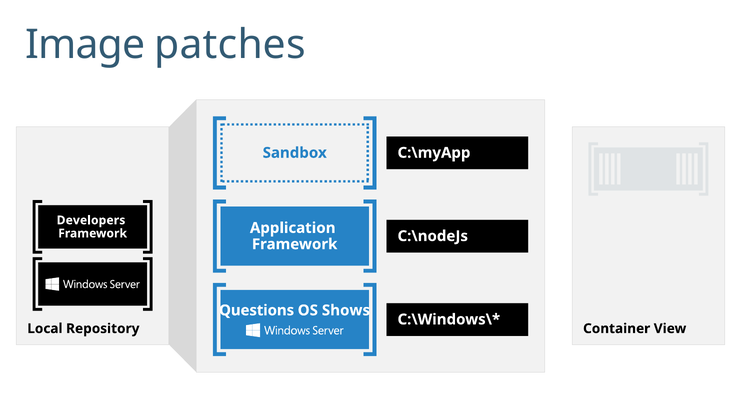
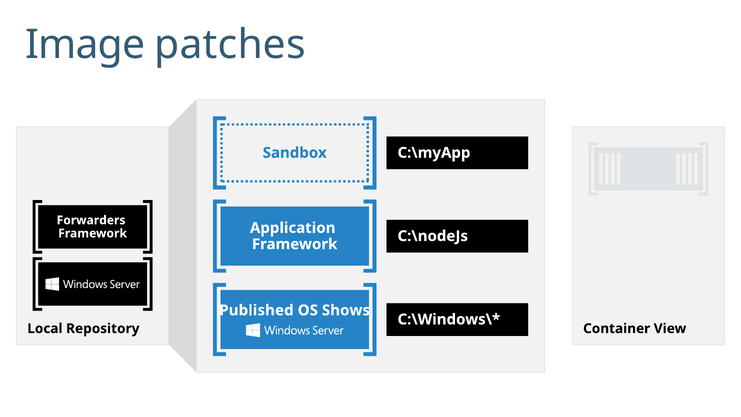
Developers: Developers -> Forwarders (91, 220)
Questions: Questions -> Published (256, 310)
